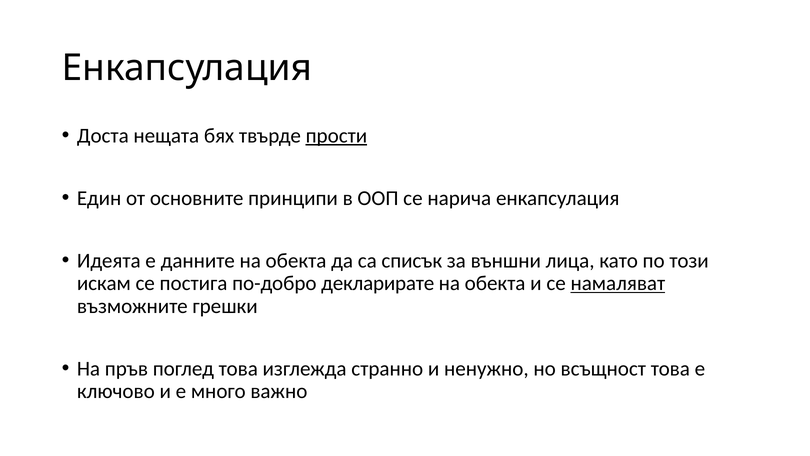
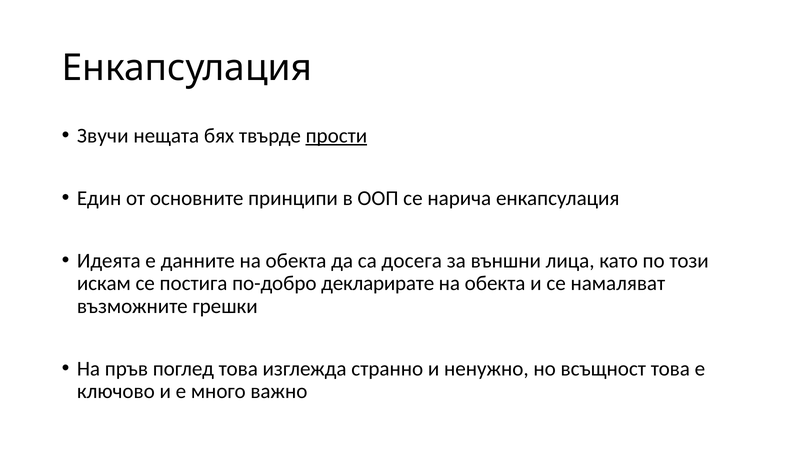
Доста: Доста -> Звучи (103, 136)
списък: списък -> досега (412, 260)
намаляват underline: present -> none (618, 283)
